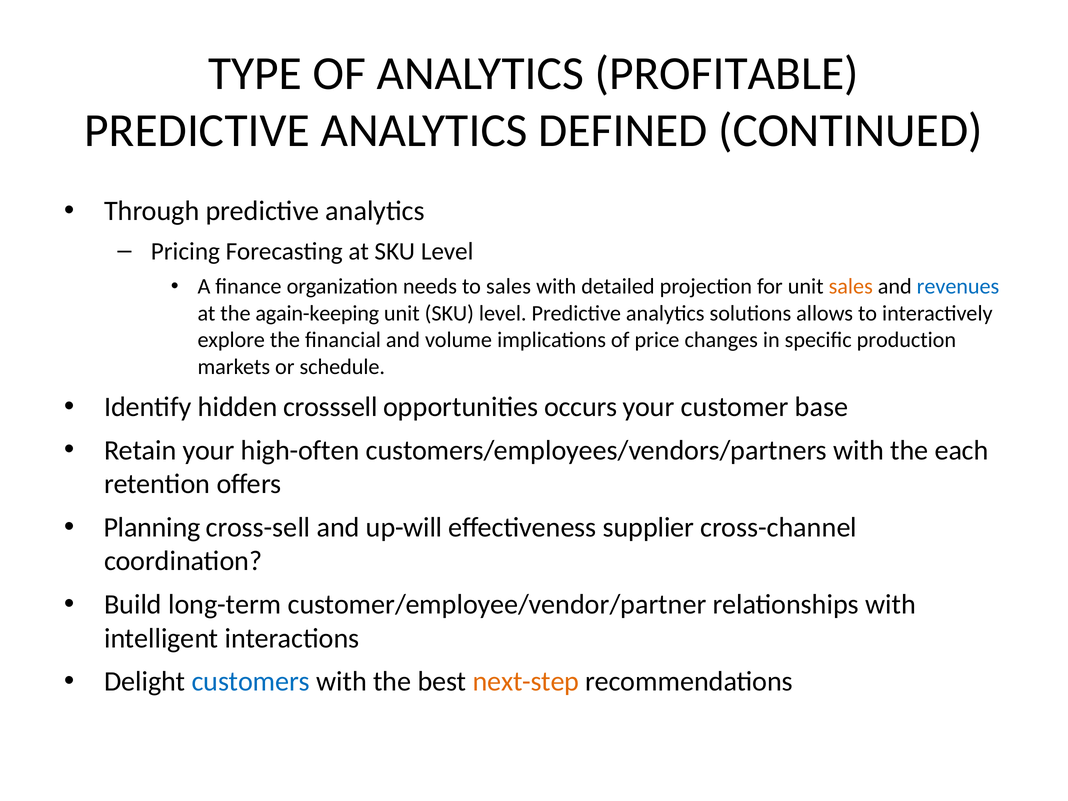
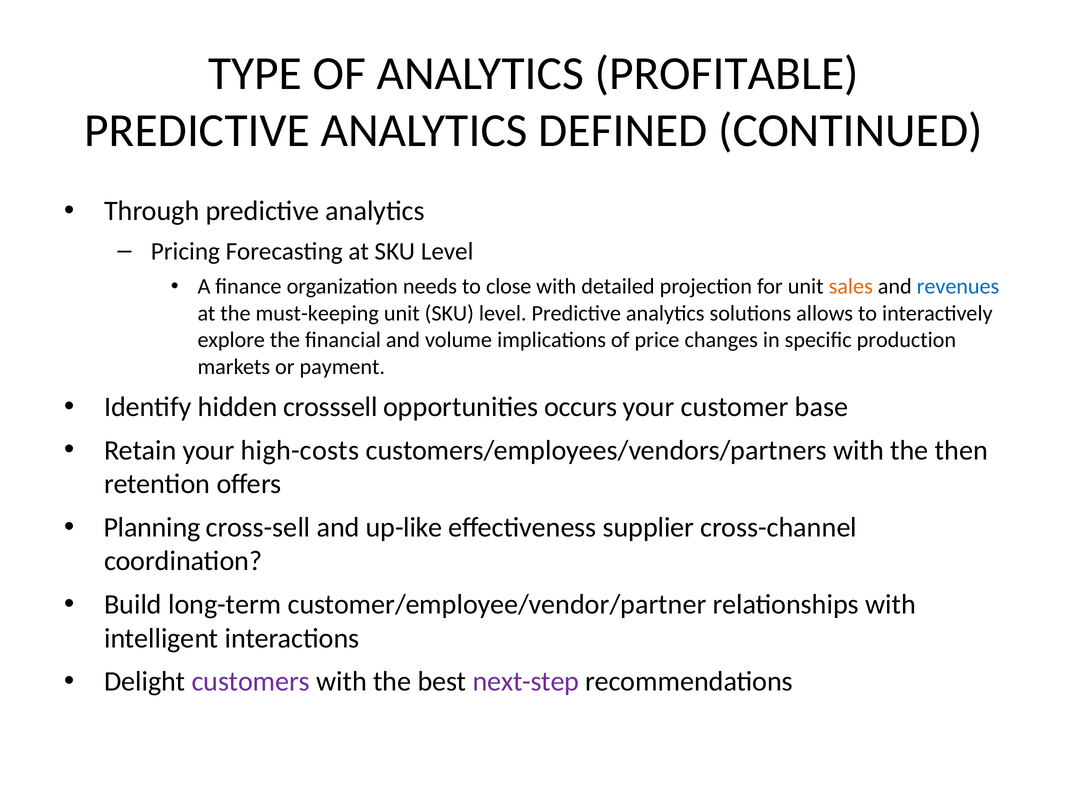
to sales: sales -> close (509, 287)
again-keeping: again-keeping -> must-keeping (317, 313)
schedule: schedule -> payment (342, 367)
high-often: high-often -> high-costs (300, 450)
each: each -> then (961, 450)
up-will: up-will -> up-like (404, 527)
customers colour: blue -> purple (251, 682)
next-step colour: orange -> purple (526, 682)
